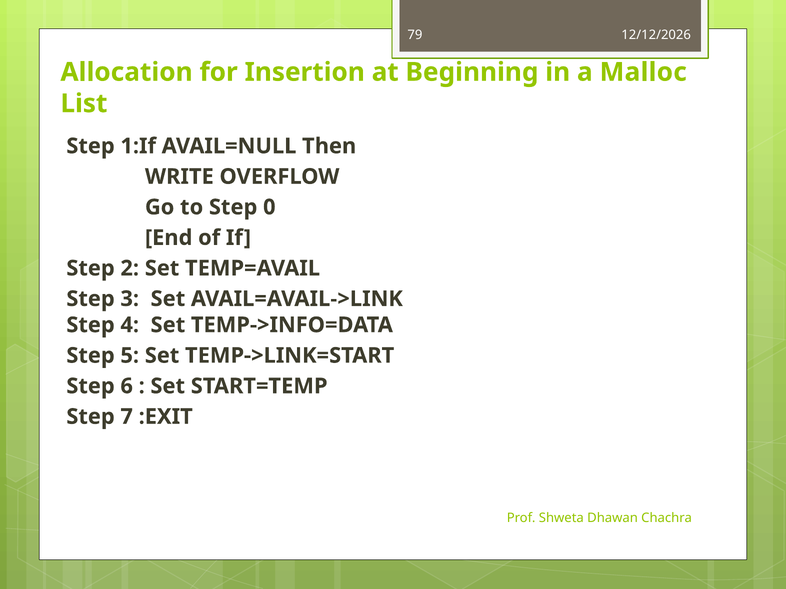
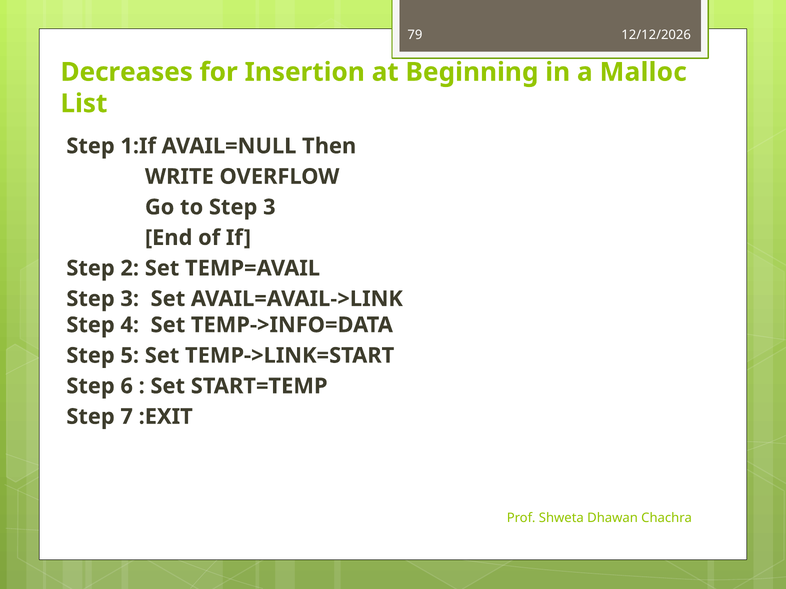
Allocation: Allocation -> Decreases (127, 72)
to Step 0: 0 -> 3 (269, 207)
